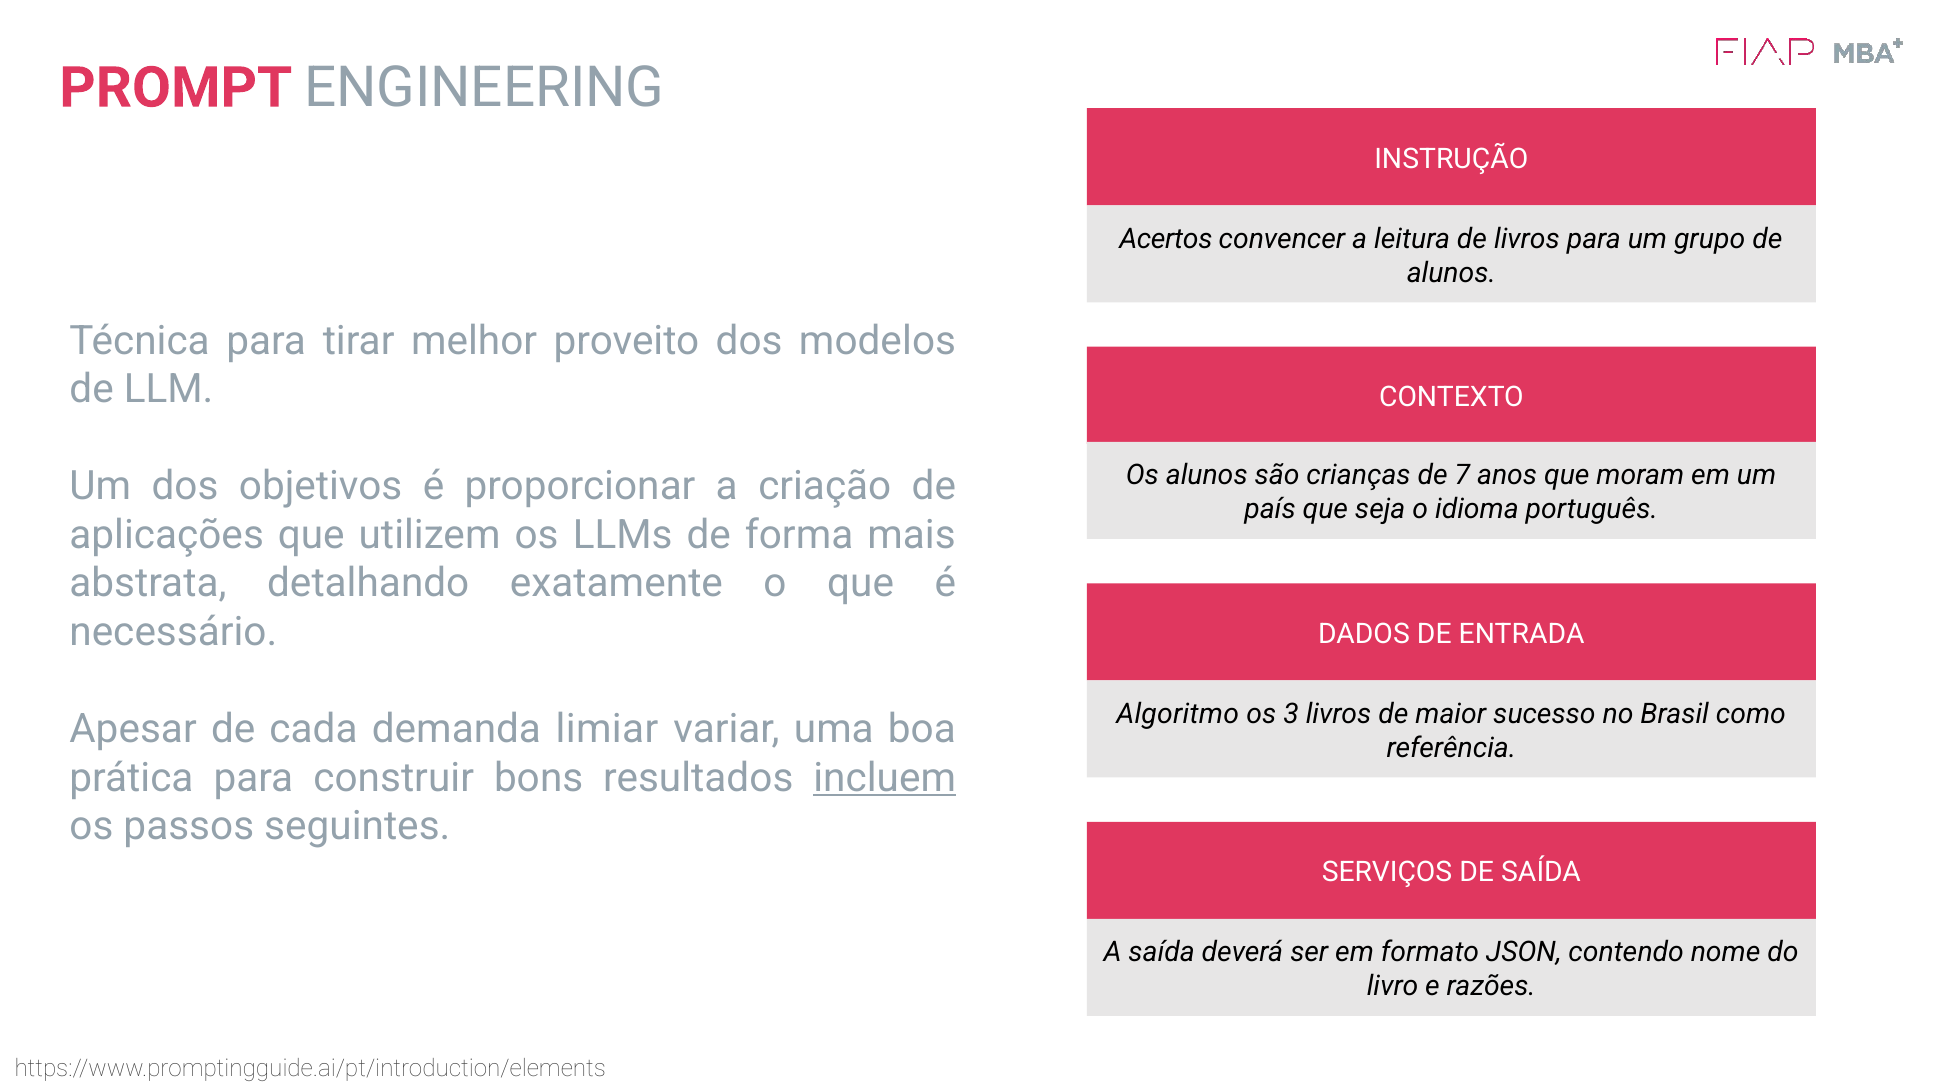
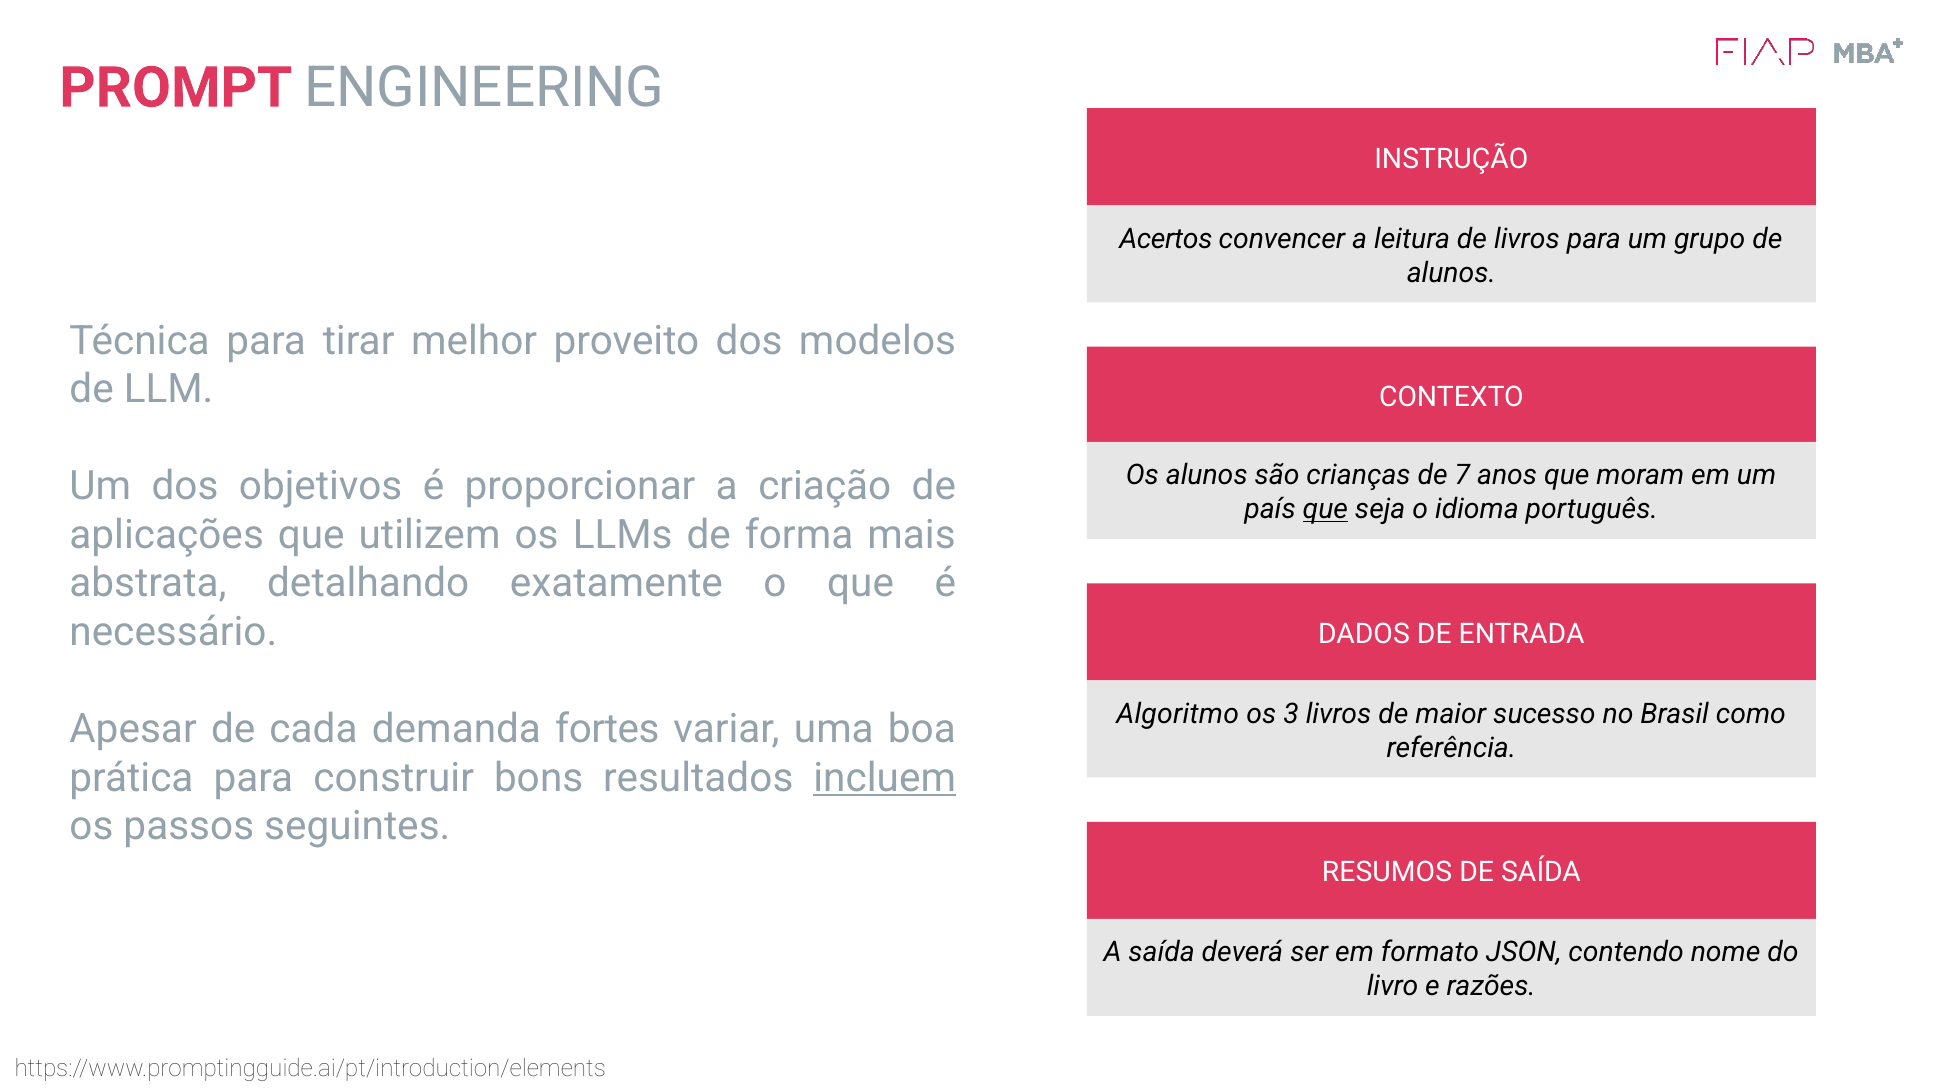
que underline: none -> present (1325, 509)
limiar: limiar -> fortes (607, 729)
SERVIÇOS: SERVIÇOS -> RESUMOS (1387, 873)
